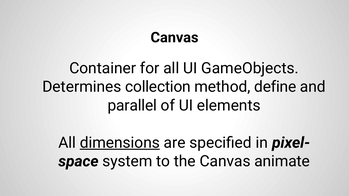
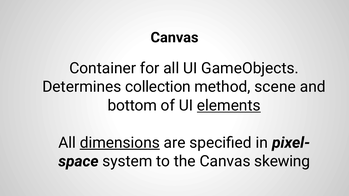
define: define -> scene (275, 87)
parallel: parallel -> bottom (132, 106)
elements underline: none -> present (229, 106)
animate: animate -> skewing (282, 161)
